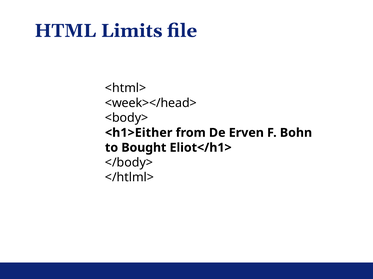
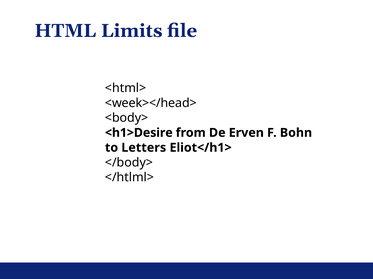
<h1>Either: <h1>Either -> <h1>Desire (139, 133)
Bought: Bought -> Letters (144, 148)
